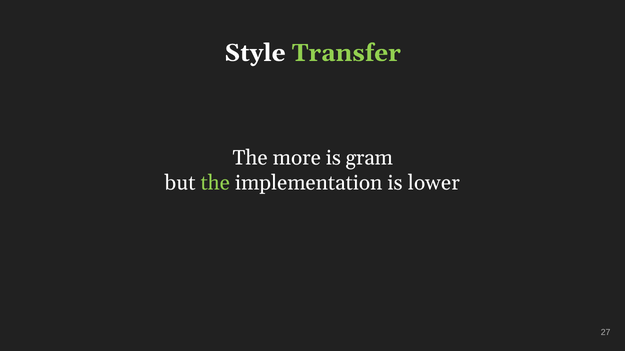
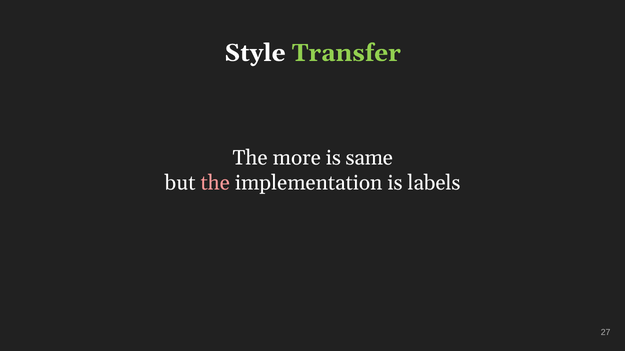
gram: gram -> same (369, 158)
the colour: light green -> pink (215, 183)
lower: lower -> labels (434, 183)
